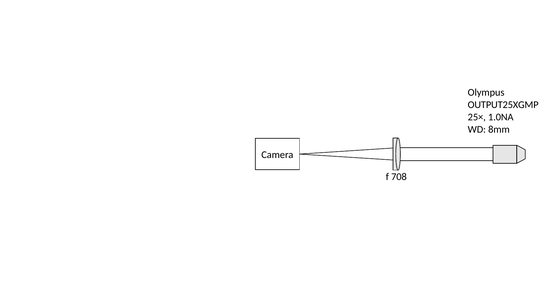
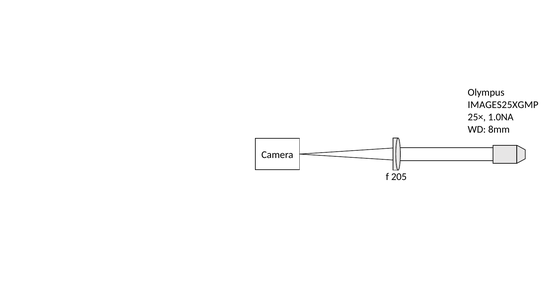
OUTPUT25XGMP: OUTPUT25XGMP -> IMAGES25XGMP (503, 105)
708: 708 -> 205 (399, 177)
